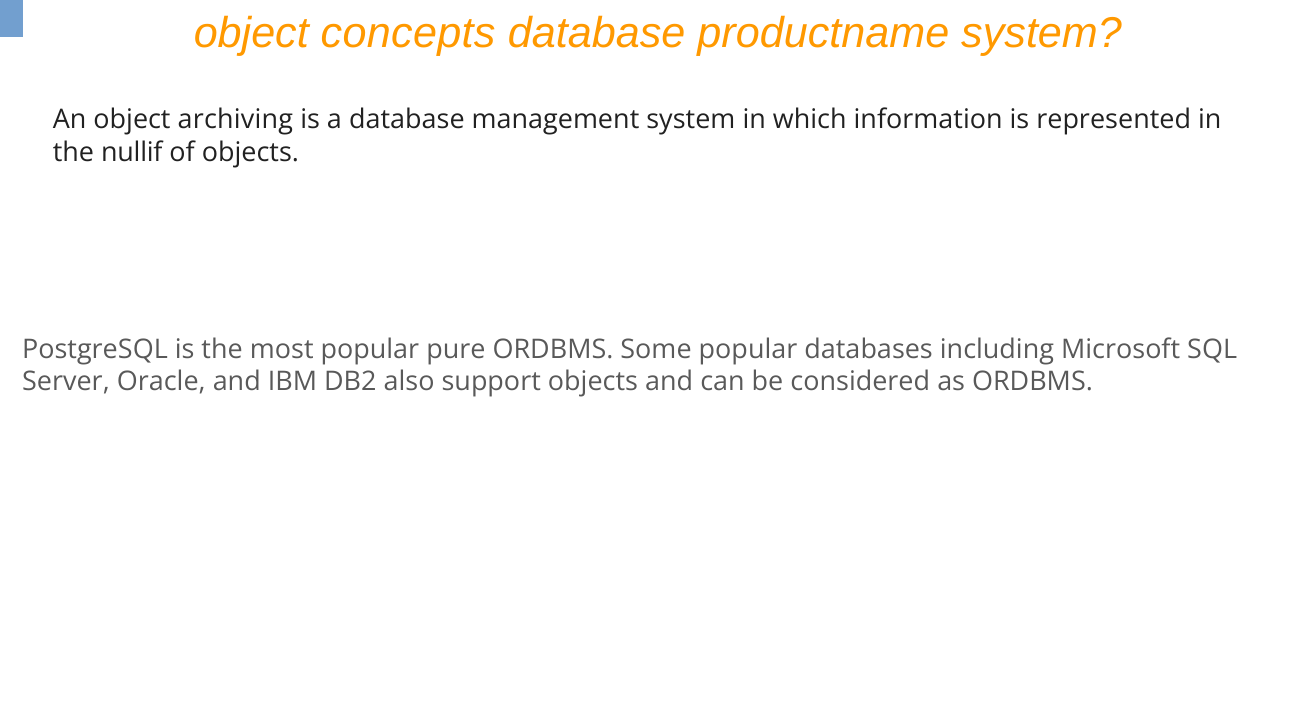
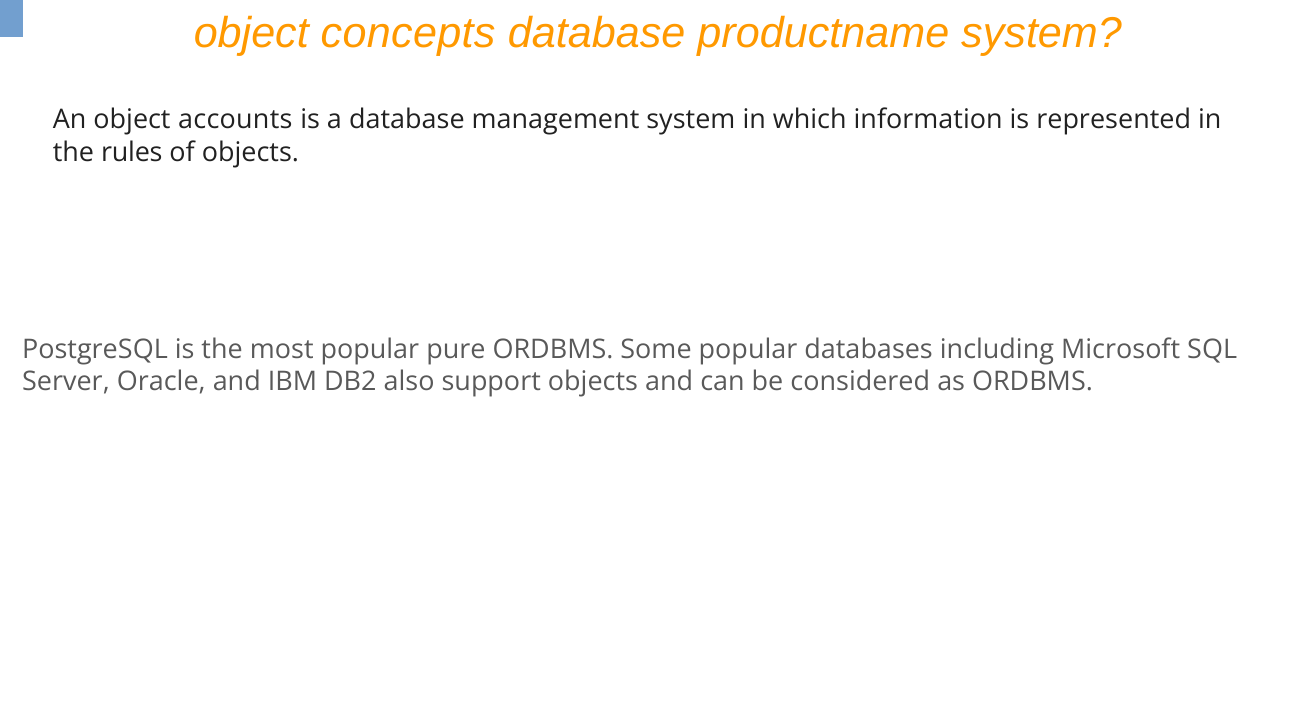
archiving: archiving -> accounts (235, 120)
nullif: nullif -> rules (132, 152)
